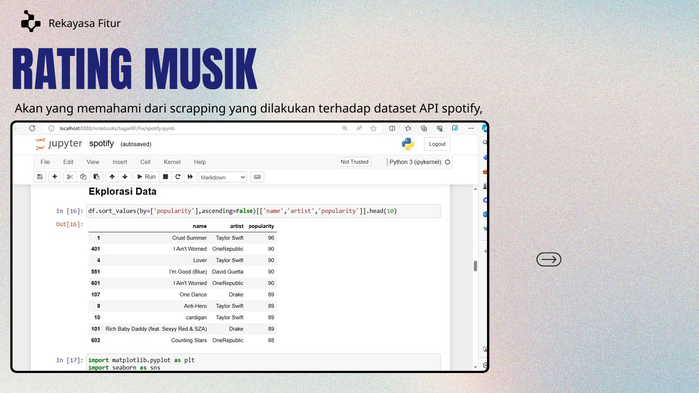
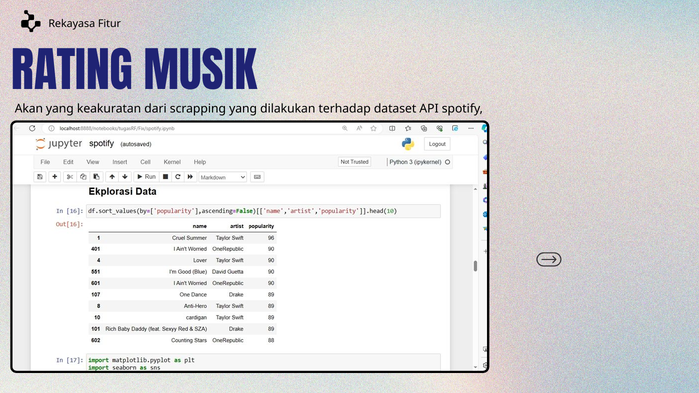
memahami: memahami -> keakuratan (109, 109)
